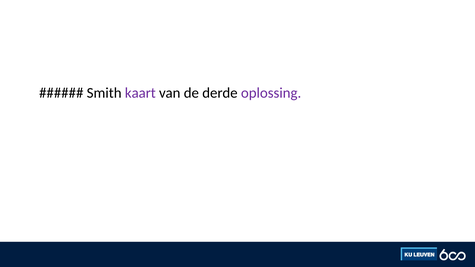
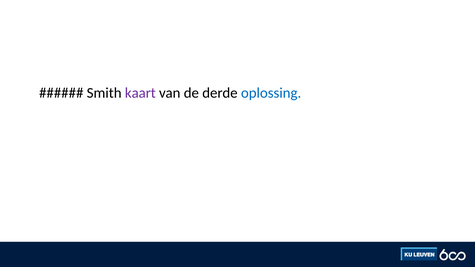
oplossing colour: purple -> blue (271, 93)
